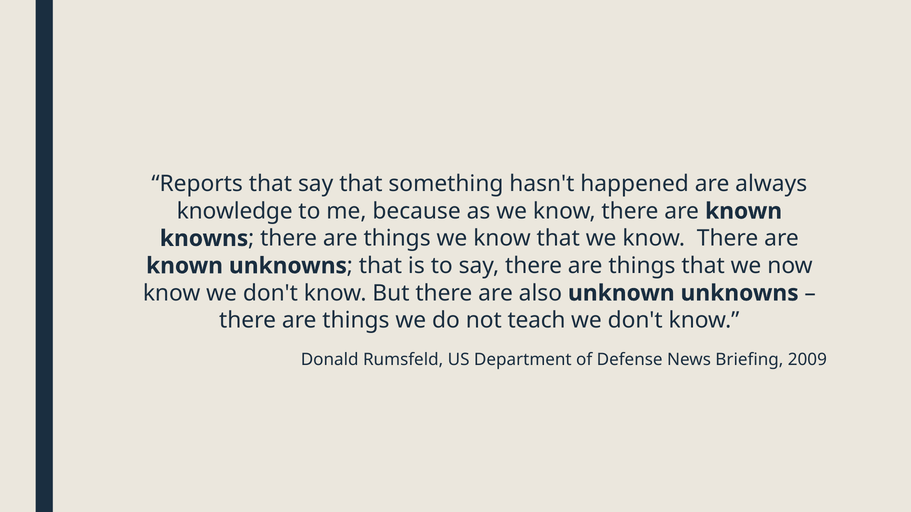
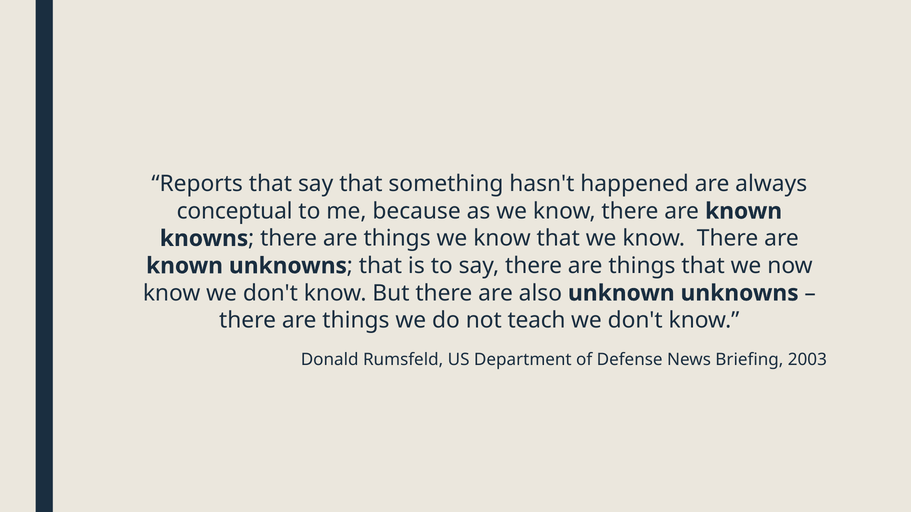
knowledge: knowledge -> conceptual (235, 211)
2009: 2009 -> 2003 (807, 360)
